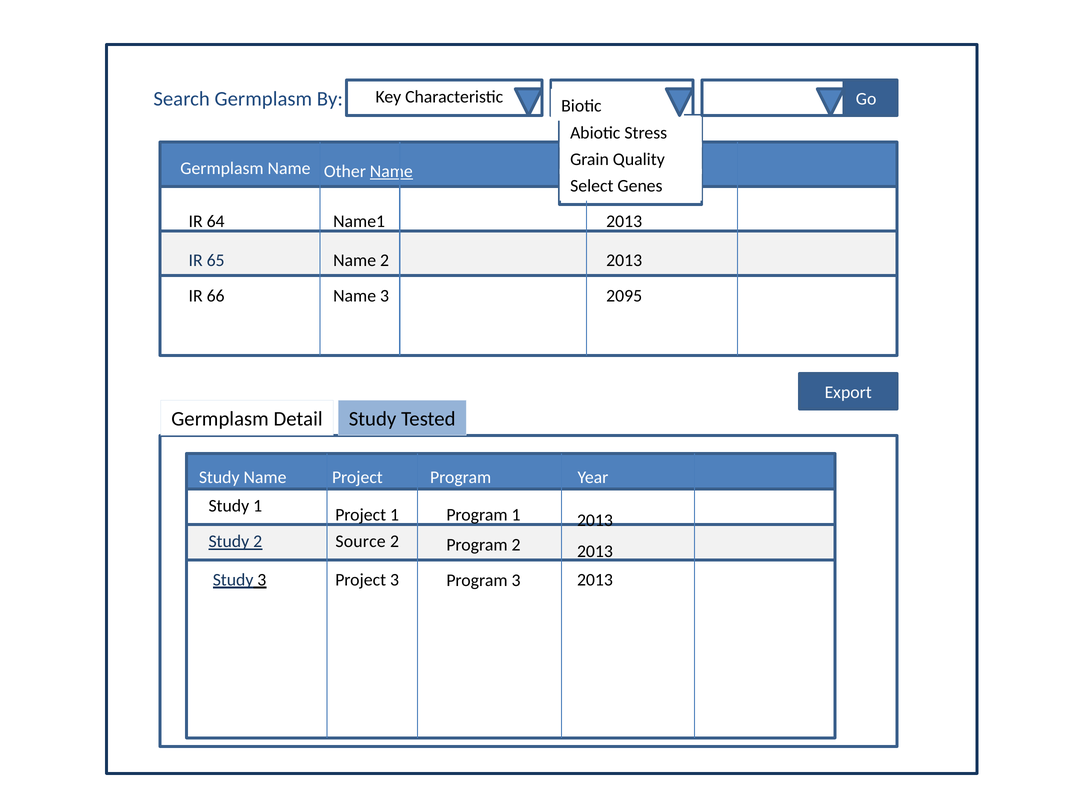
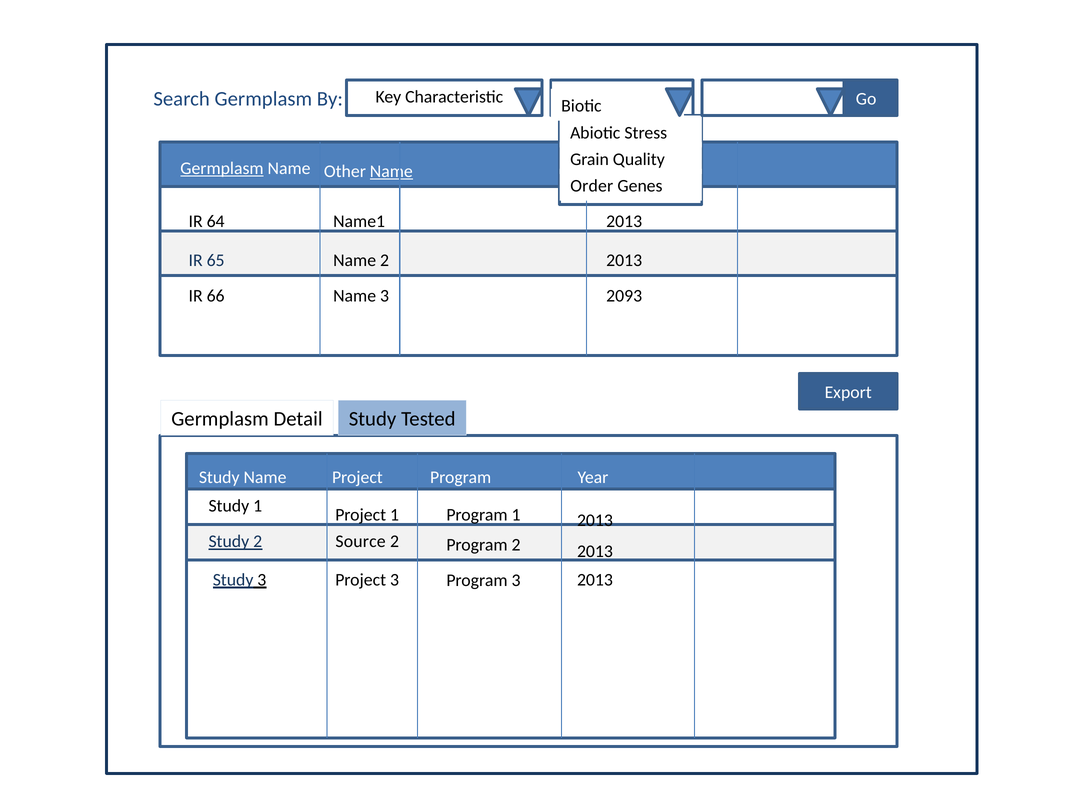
Germplasm underline: none -> present (222, 168)
Select: Select -> Order (592, 186)
2095: 2095 -> 2093 (624, 296)
